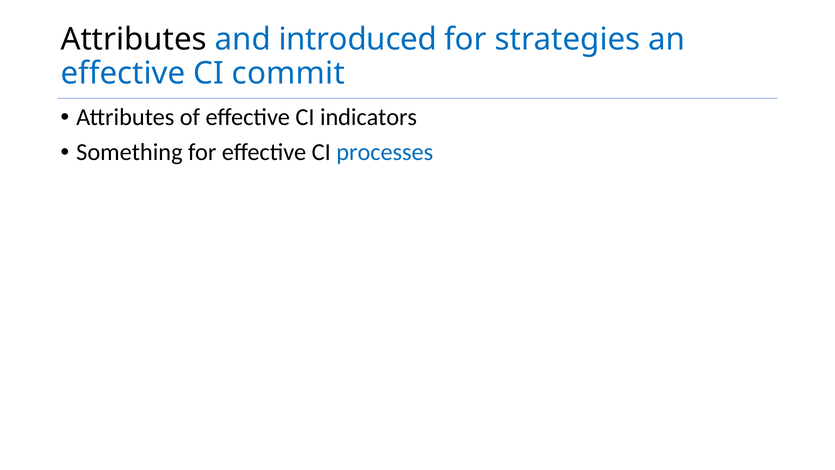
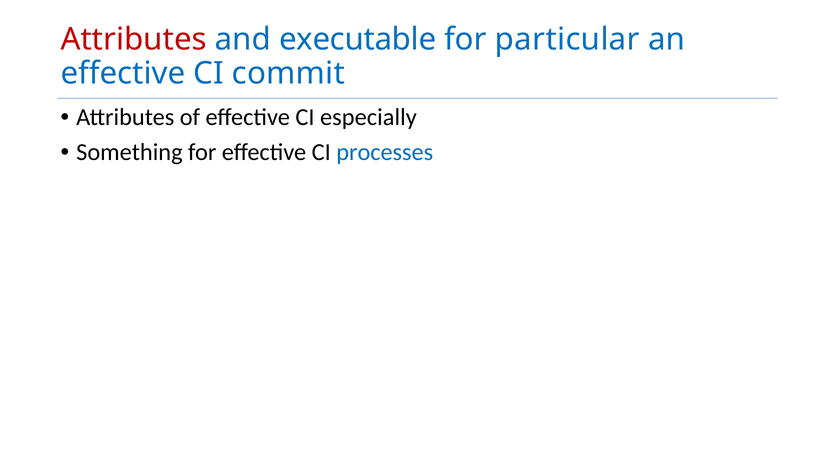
Attributes colour: black -> red (134, 40)
introduced: introduced -> executable (358, 40)
strategies: strategies -> particular (567, 40)
indicators: indicators -> especially (368, 117)
